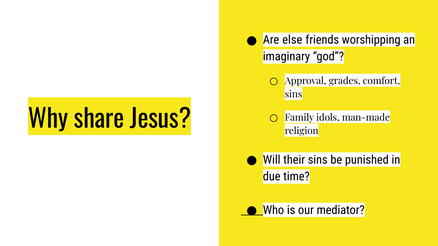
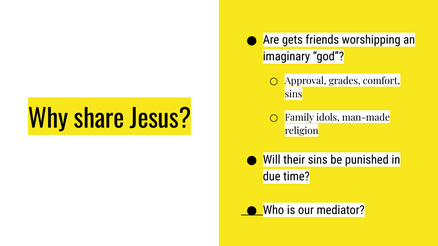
else: else -> gets (292, 40)
